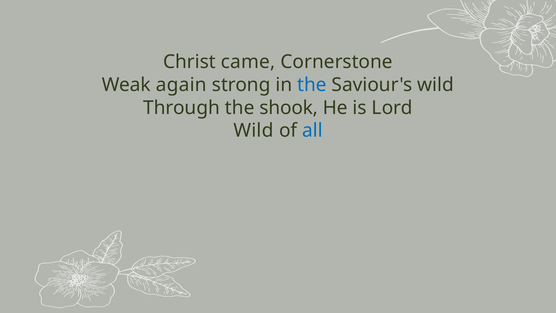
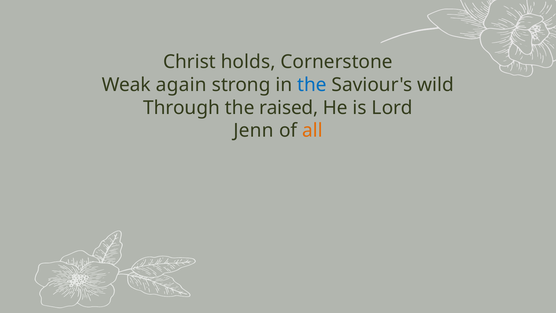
came: came -> holds (248, 62)
shook: shook -> raised (289, 108)
Wild: Wild -> Jenn (254, 131)
all colour: blue -> orange (312, 131)
